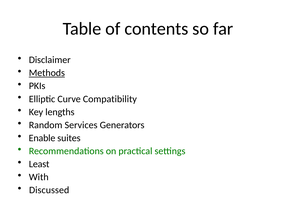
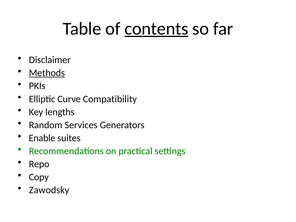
contents underline: none -> present (156, 29)
Least: Least -> Repo (39, 164)
With: With -> Copy (39, 177)
Discussed: Discussed -> Zawodsky (49, 190)
